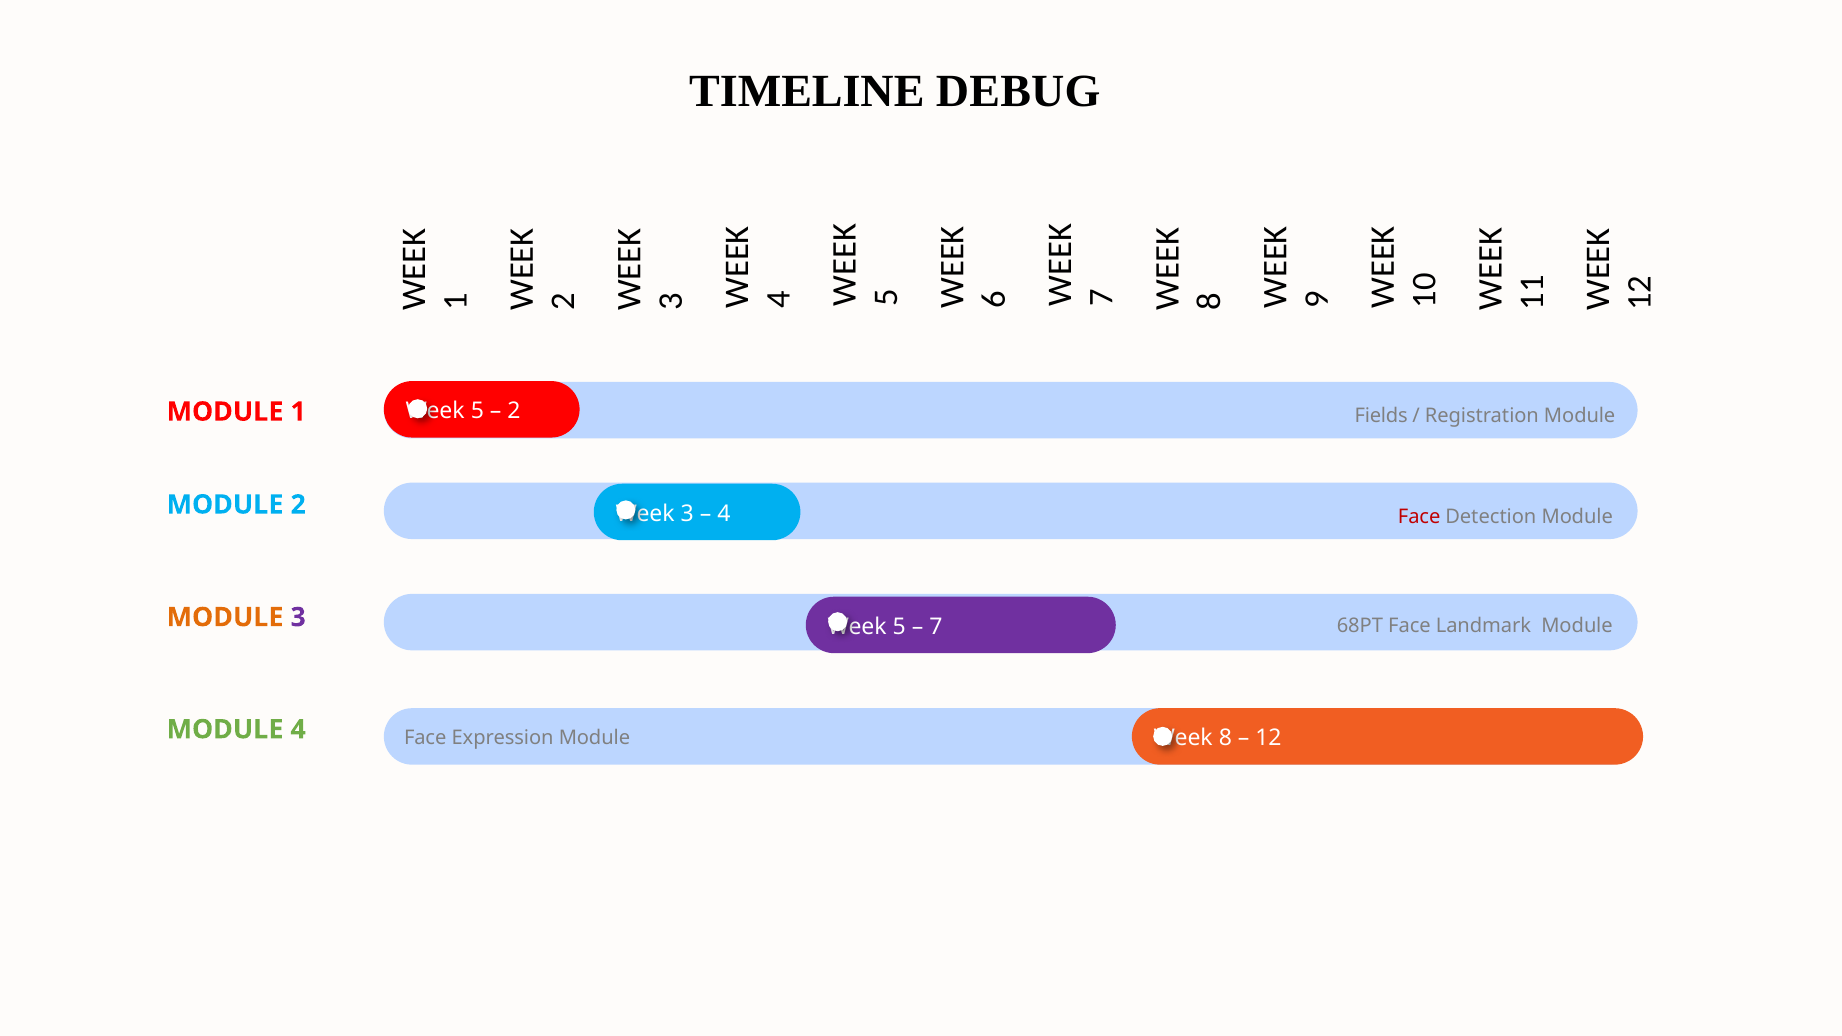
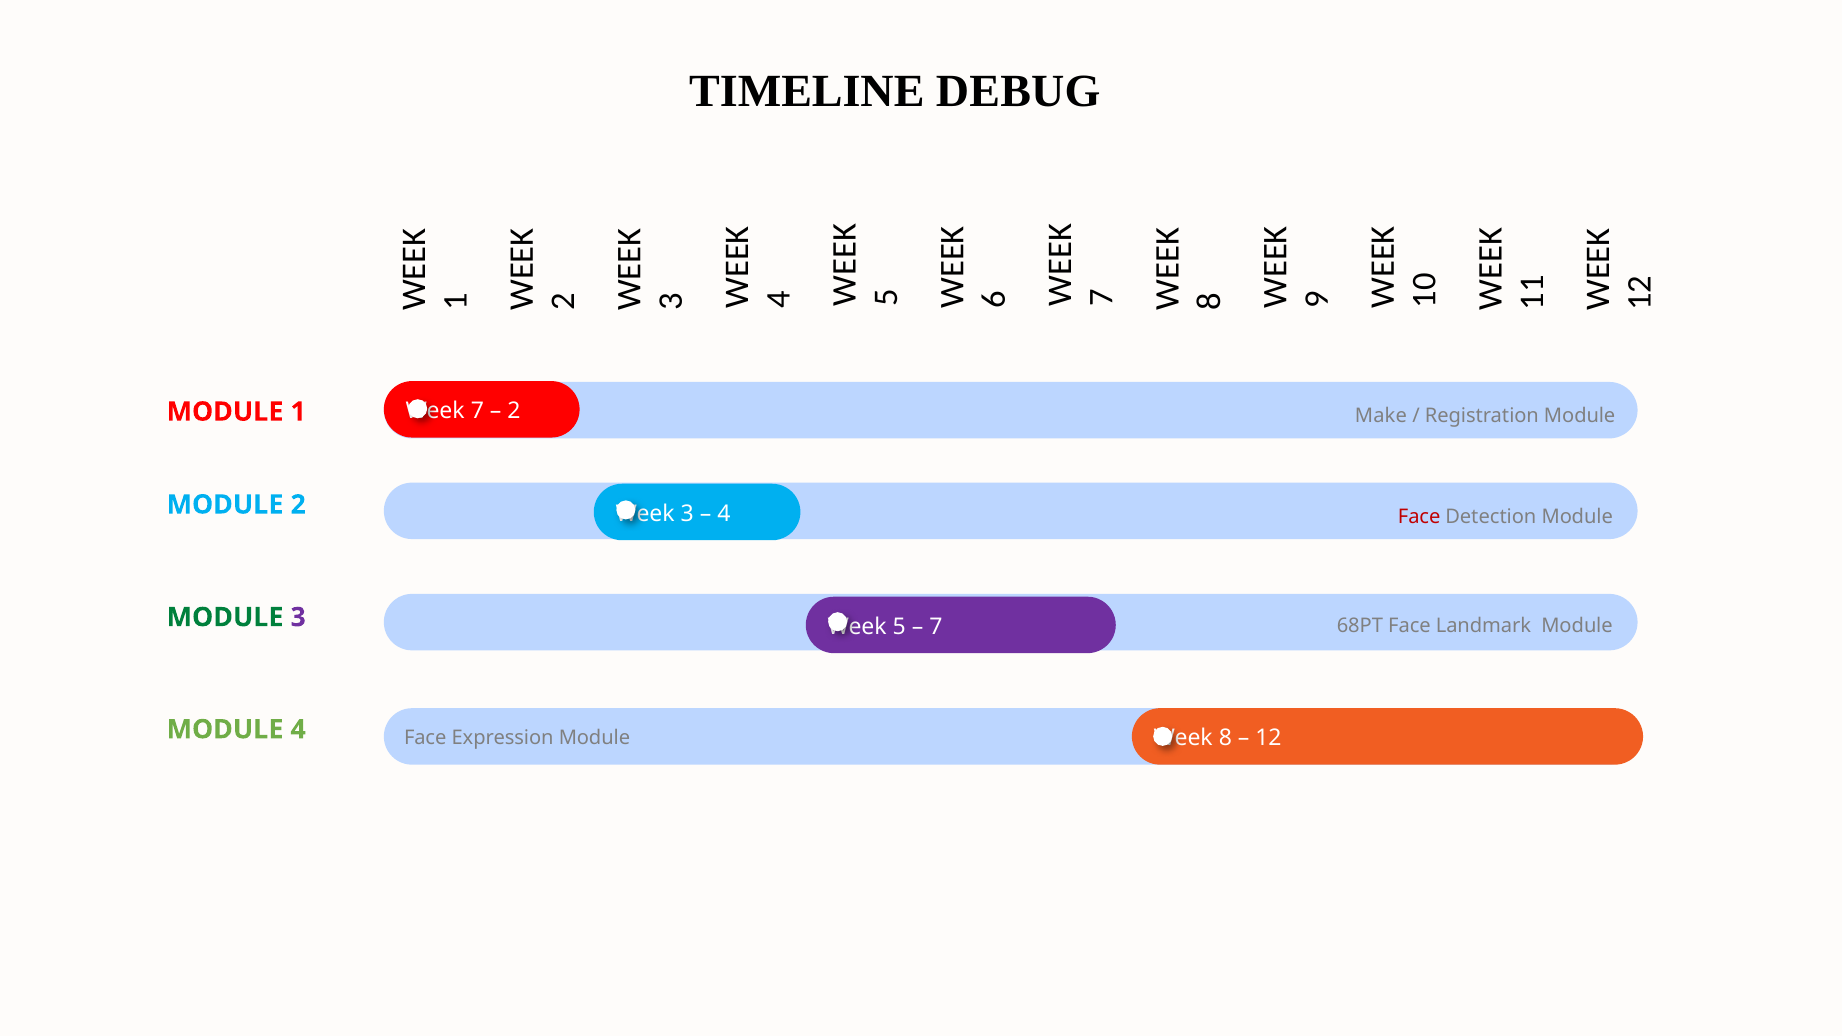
5: 5 -> 7 (477, 411)
Fields: Fields -> Make (1381, 415)
MODULE colour: orange -> green (225, 617)
